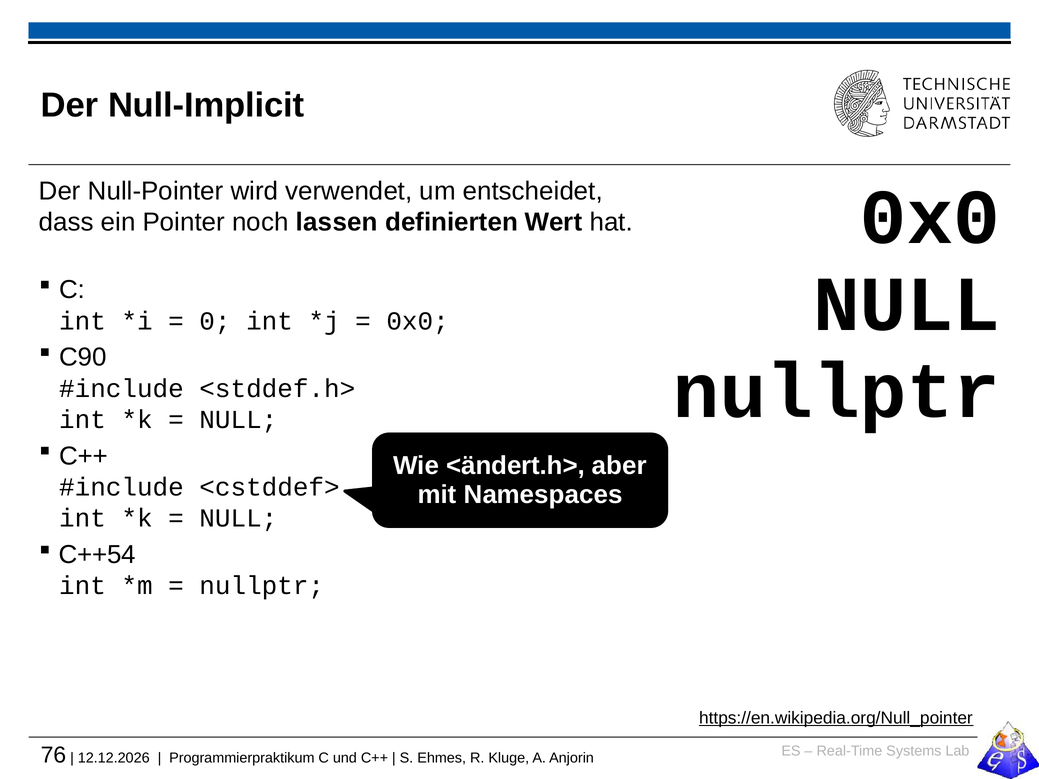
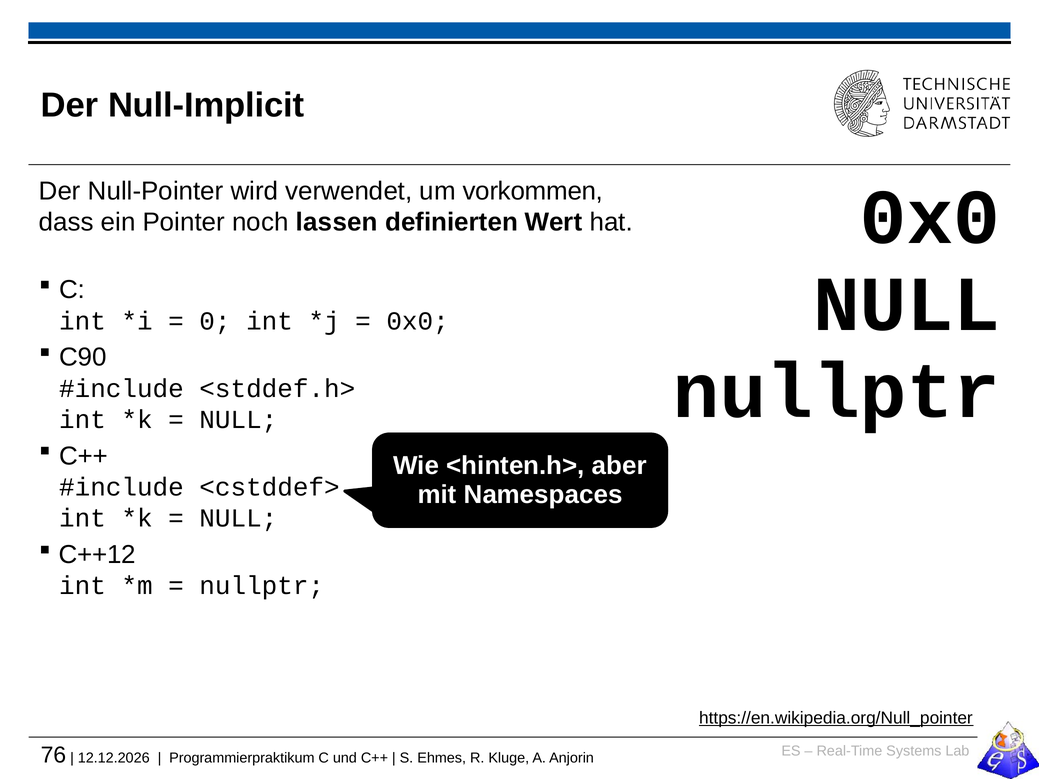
entscheidet: entscheidet -> vorkommen (533, 191)
<ändert.h>: <ändert.h> -> <hinten.h> (516, 466)
C++54: C++54 -> C++12 (97, 555)
